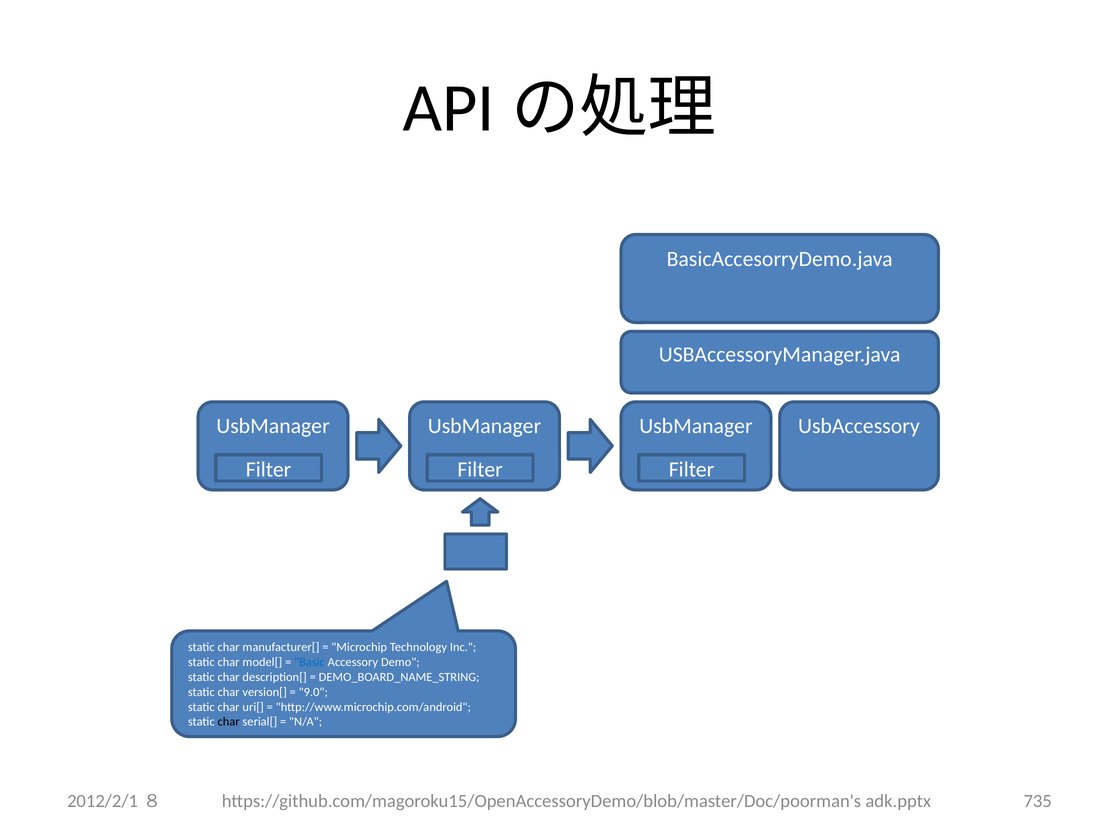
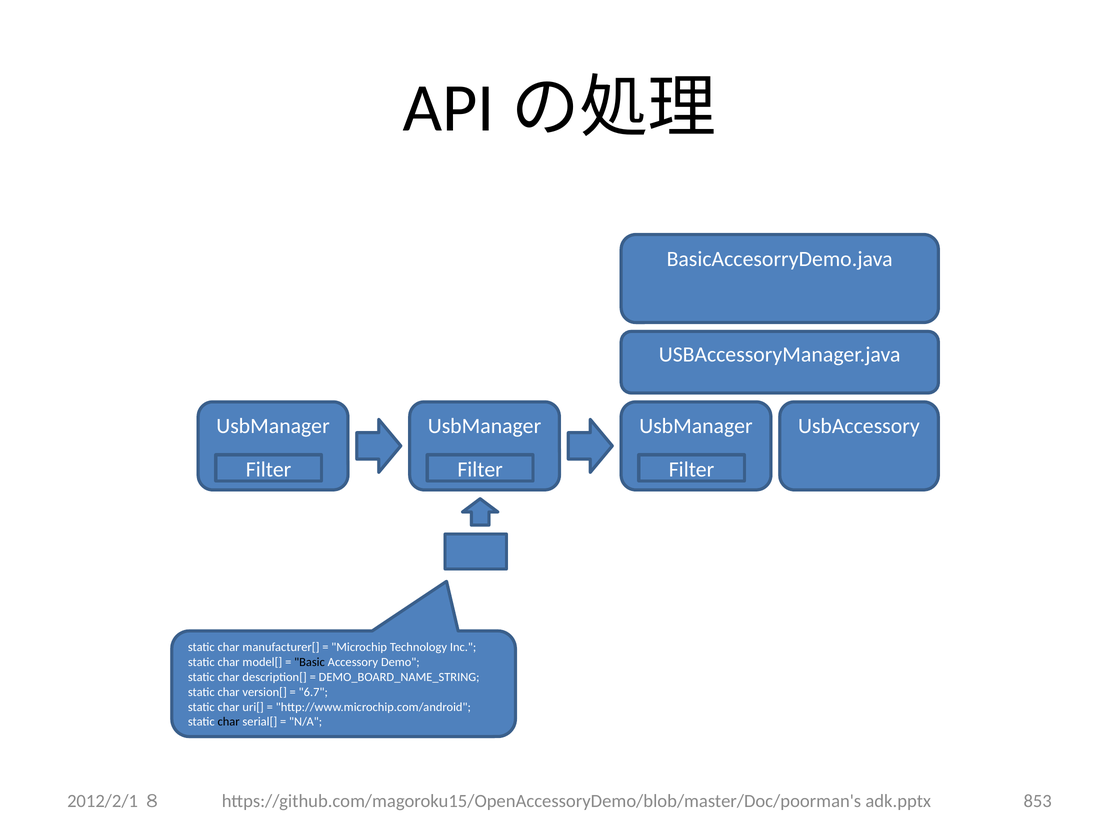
Basic colour: blue -> black (310, 662)
9.0: 9.0 -> 6.7 (313, 692)
735: 735 -> 853 (1038, 801)
